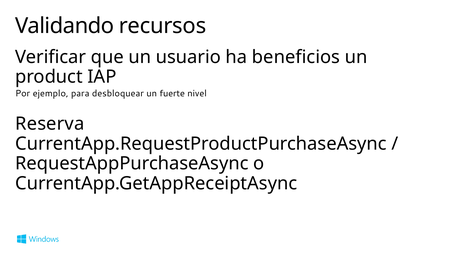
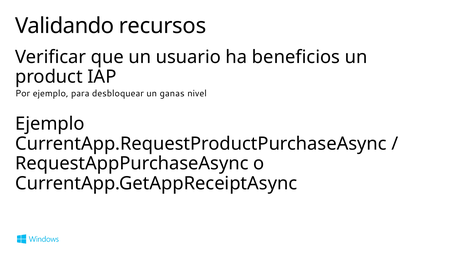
fuerte: fuerte -> ganas (172, 93)
Reserva: Reserva -> Ejemplo (50, 124)
